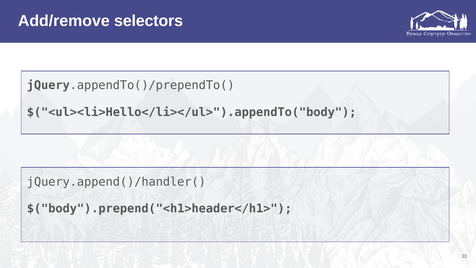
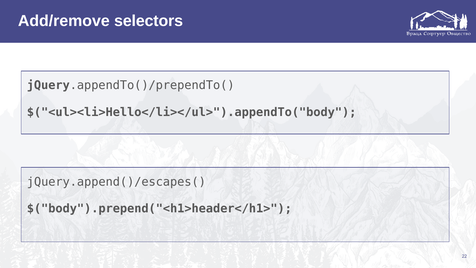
jQuery.append()/handler(: jQuery.append()/handler( -> jQuery.append()/escapes( (116, 182)
